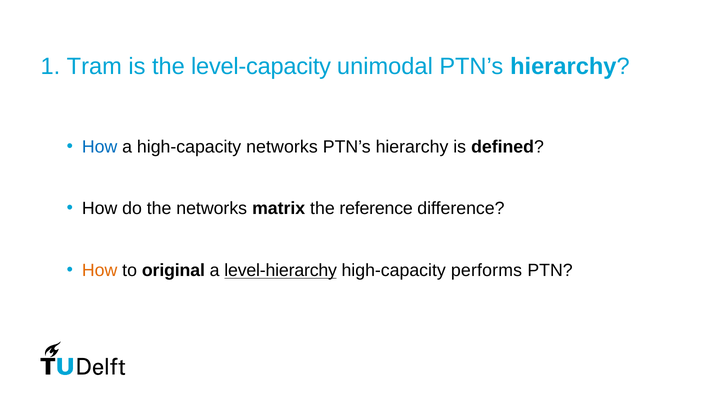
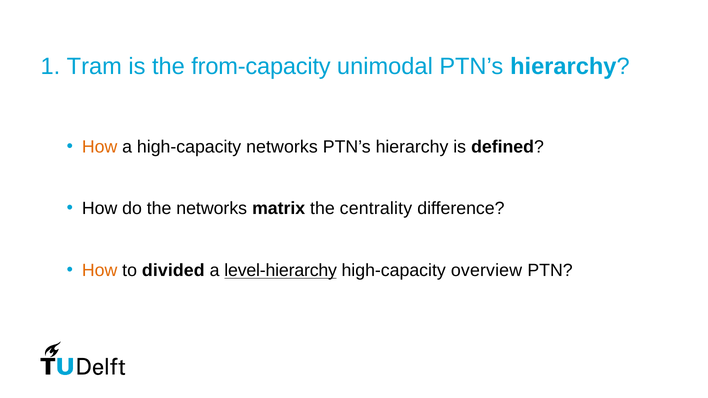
level-capacity: level-capacity -> from-capacity (261, 66)
How colour: blue -> orange (100, 147)
reference: reference -> centrality (376, 209)
original: original -> divided (173, 271)
performs: performs -> overview (486, 271)
